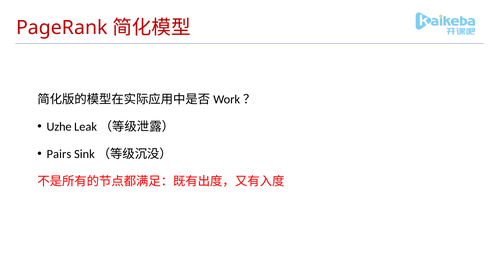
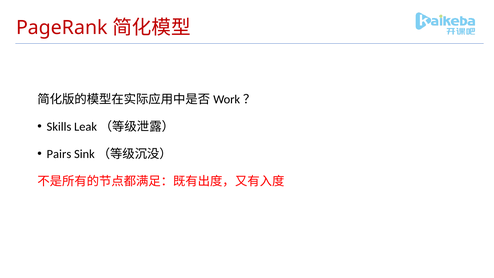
Uzhe: Uzhe -> Skills (59, 127)
